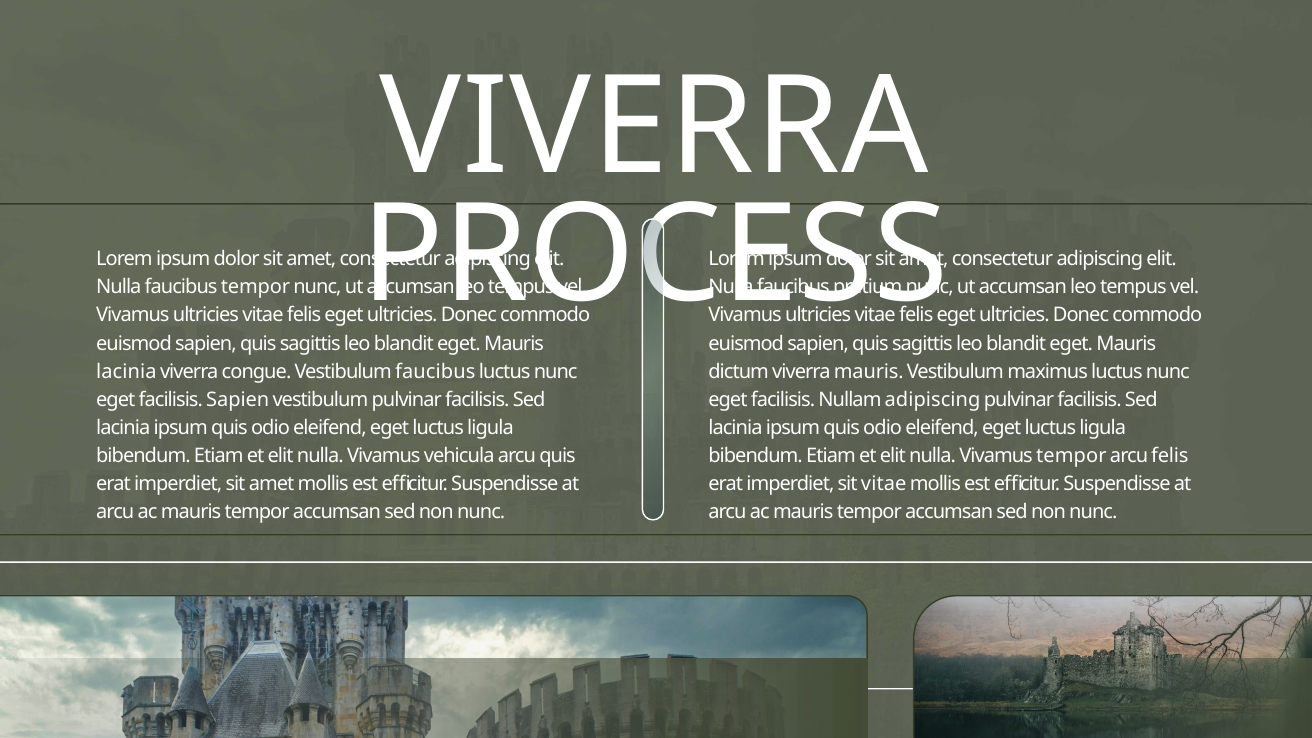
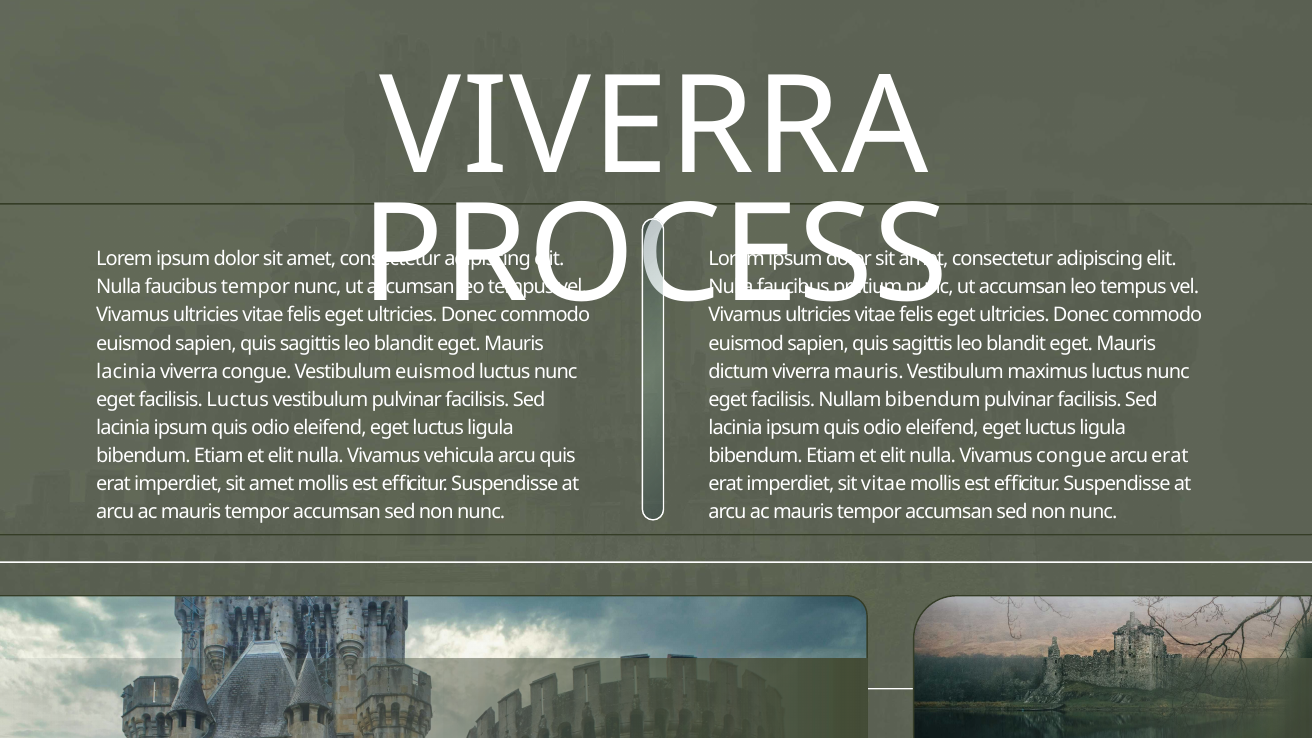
Vestibulum faucibus: faucibus -> euismod (435, 371)
facilisis Sapien: Sapien -> Luctus (238, 400)
Nullam adipiscing: adipiscing -> bibendum (933, 400)
Vivamus tempor: tempor -> congue (1071, 456)
arcu felis: felis -> erat (1170, 456)
